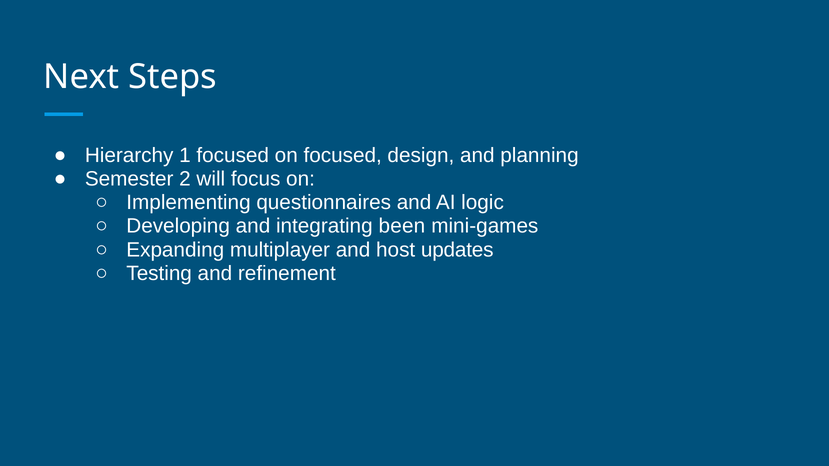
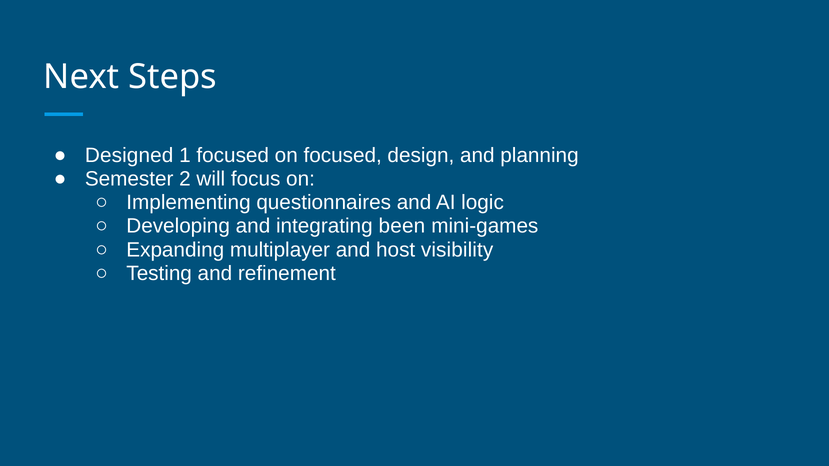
Hierarchy: Hierarchy -> Designed (129, 155)
updates: updates -> visibility (457, 250)
